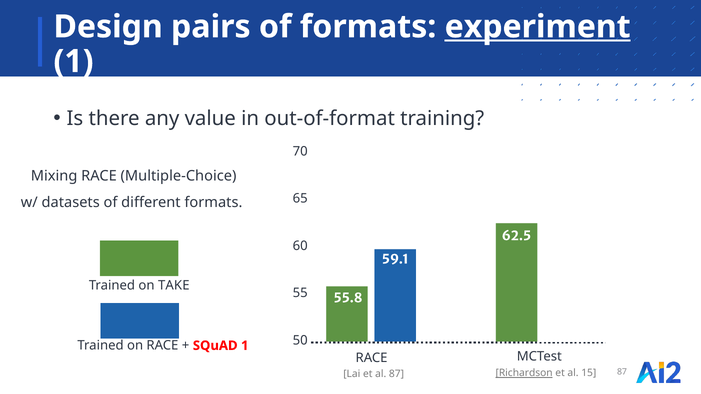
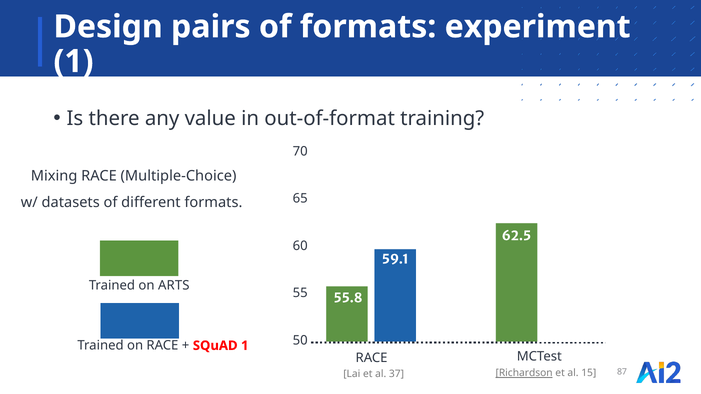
experiment underline: present -> none (538, 27)
TAKE: TAKE -> ARTS (174, 286)
al 87: 87 -> 37 (397, 374)
